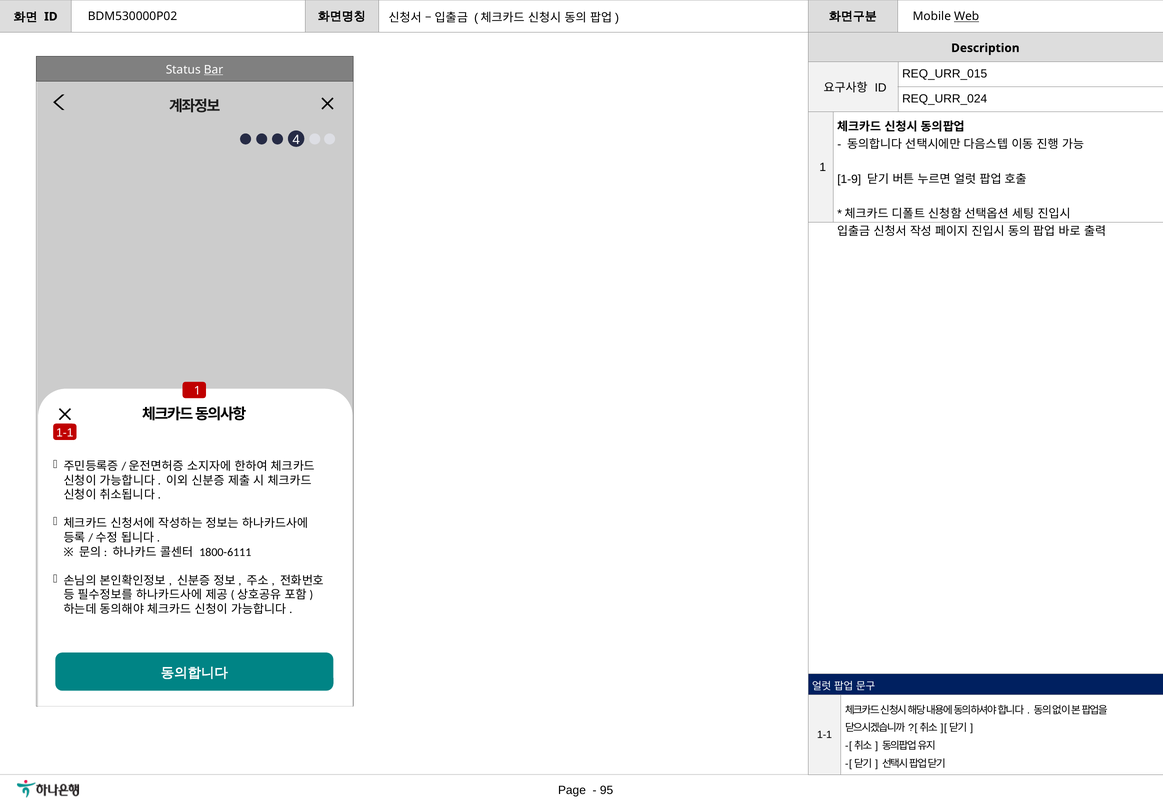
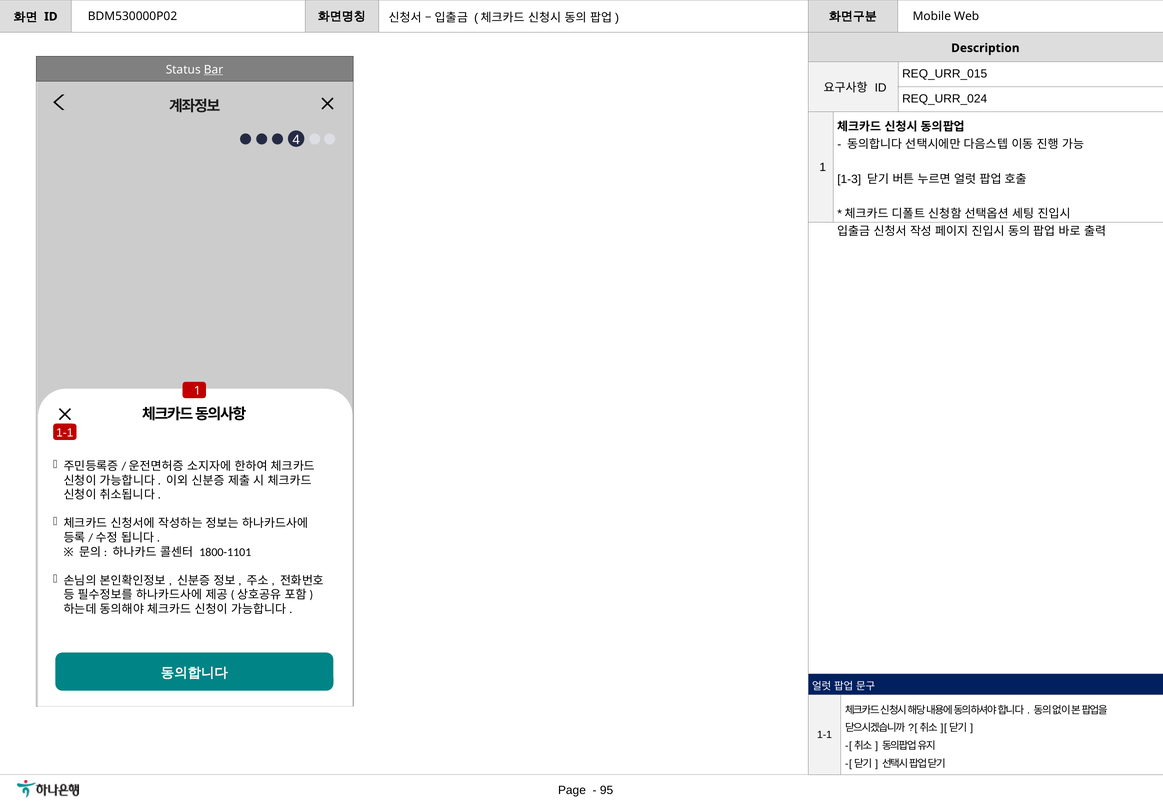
Web underline: present -> none (967, 17)
1-9: 1-9 -> 1-3 (849, 179)
1800-6111: 1800-6111 -> 1800-1101 (225, 552)
